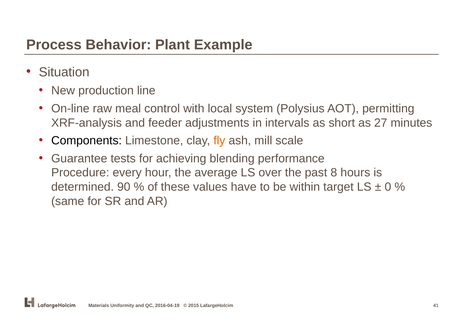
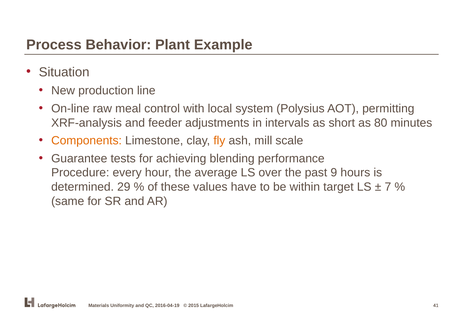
27: 27 -> 80 (381, 123)
Components colour: black -> orange (87, 140)
8: 8 -> 9 (334, 172)
90: 90 -> 29 (124, 187)
0: 0 -> 7 (388, 187)
